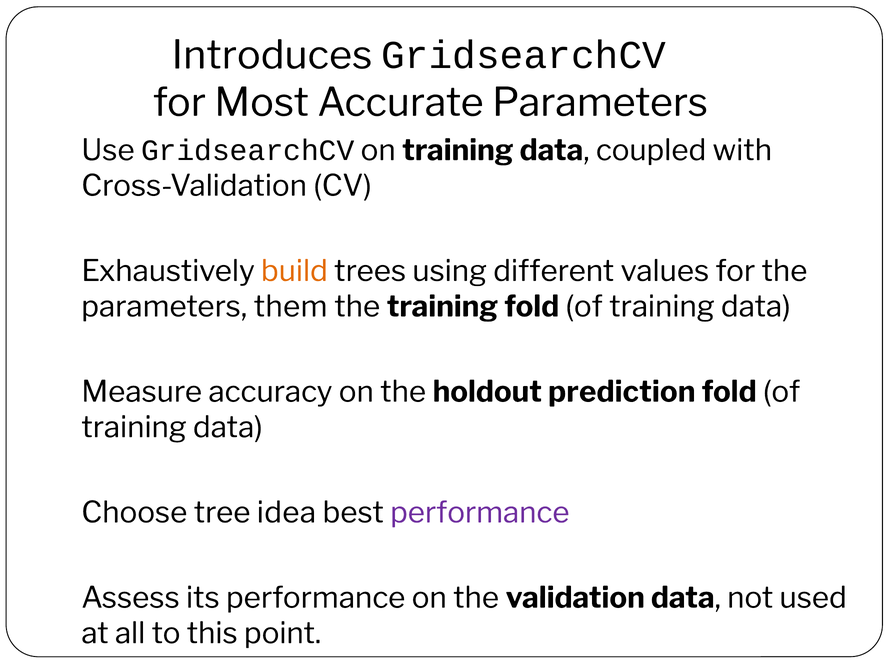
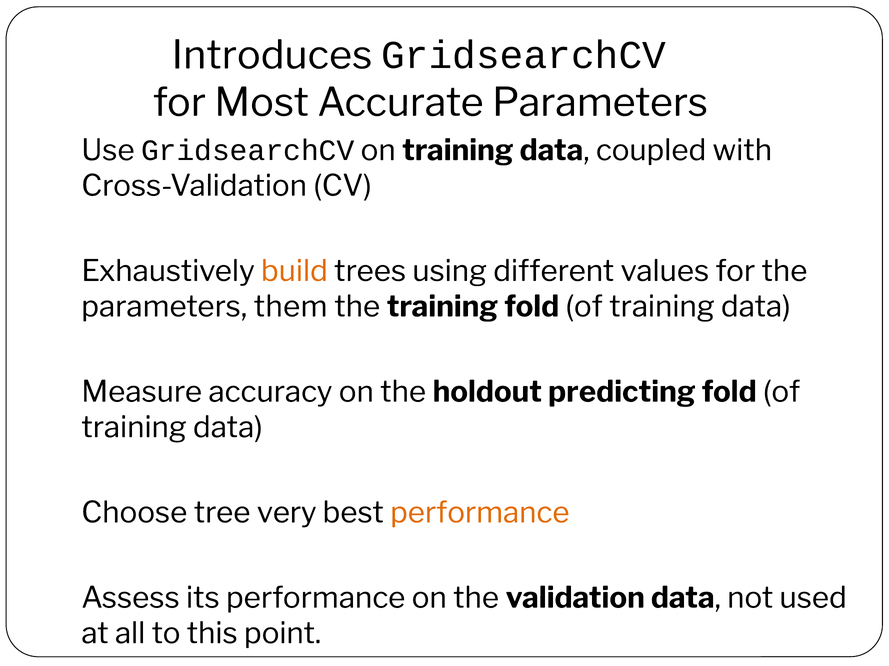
prediction: prediction -> predicting (622, 392)
idea: idea -> very (287, 513)
performance colour: purple -> orange (480, 513)
